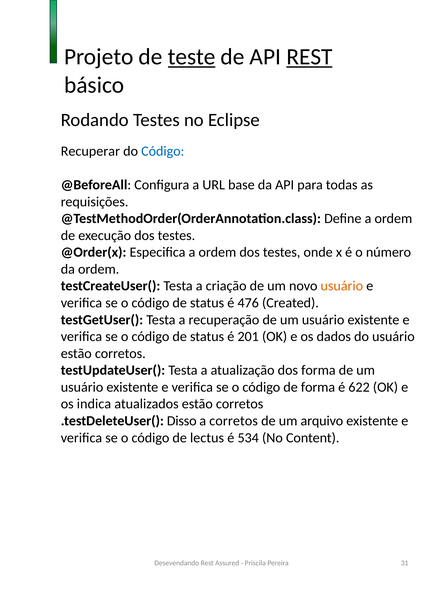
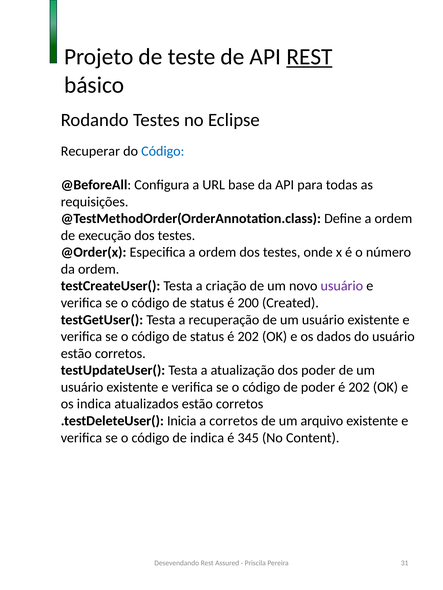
teste underline: present -> none (192, 57)
usuário colour: orange -> purple (342, 286)
476: 476 -> 200 (248, 303)
status é 201: 201 -> 202 (248, 337)
dos forma: forma -> poder (318, 371)
de forma: forma -> poder (318, 388)
622: 622 -> 202 (359, 388)
Disso: Disso -> Inicia (182, 421)
de lectus: lectus -> indica (207, 438)
534: 534 -> 345 (248, 438)
